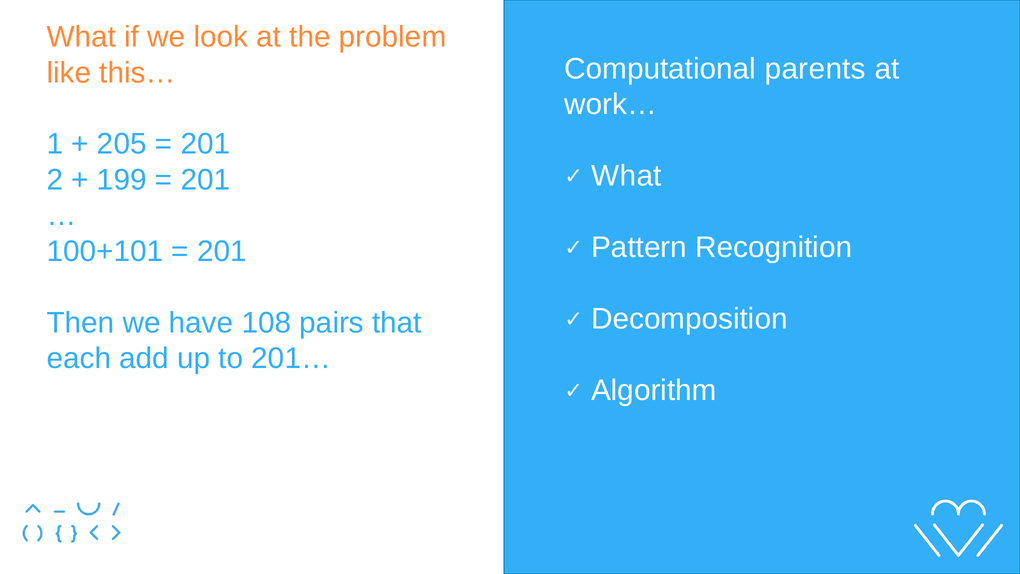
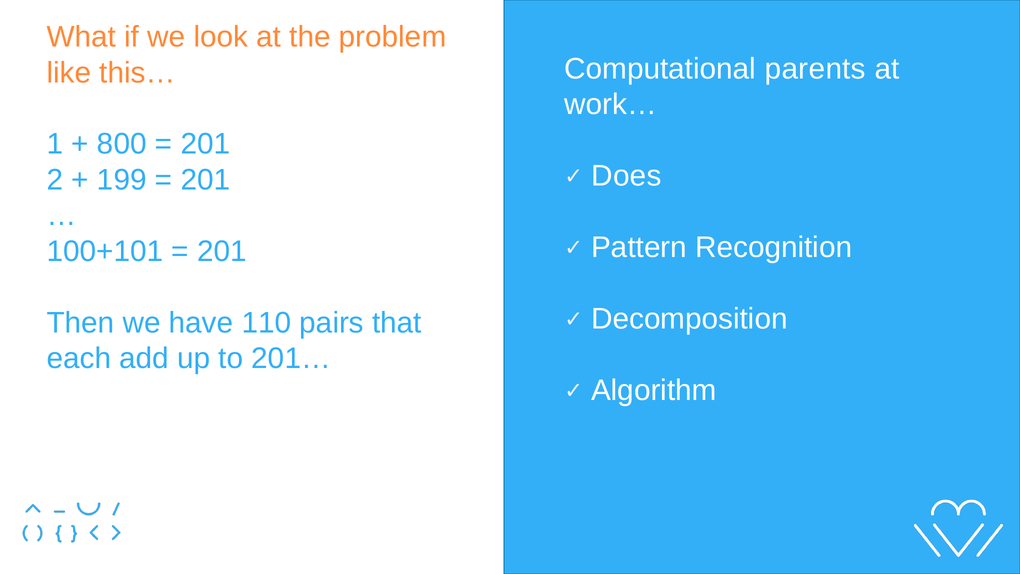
205: 205 -> 800 (122, 144)
What: What -> Does (626, 176)
108: 108 -> 110 (266, 323)
